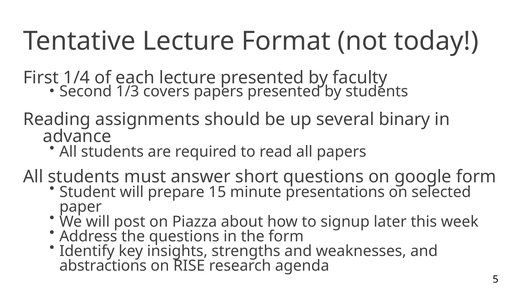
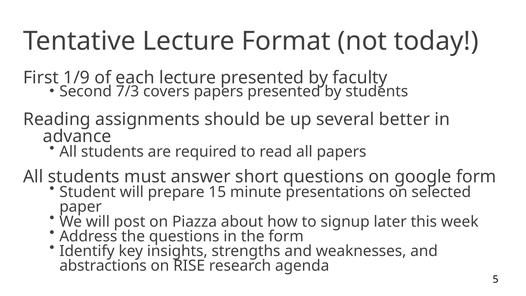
1/4: 1/4 -> 1/9 (77, 78)
1/3: 1/3 -> 7/3 (128, 92)
binary: binary -> better (404, 119)
